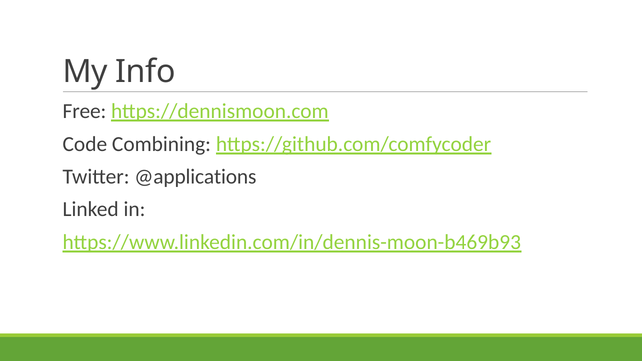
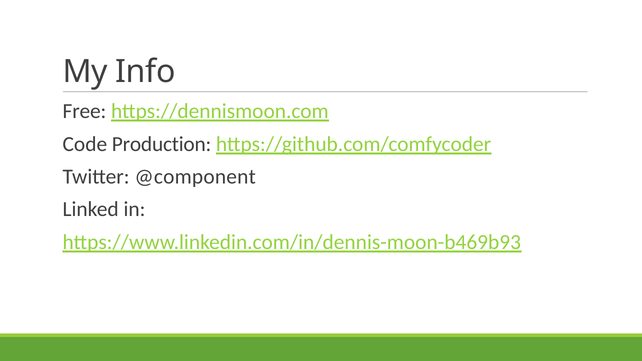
Combining: Combining -> Production (162, 144)
@applications: @applications -> @component (195, 177)
